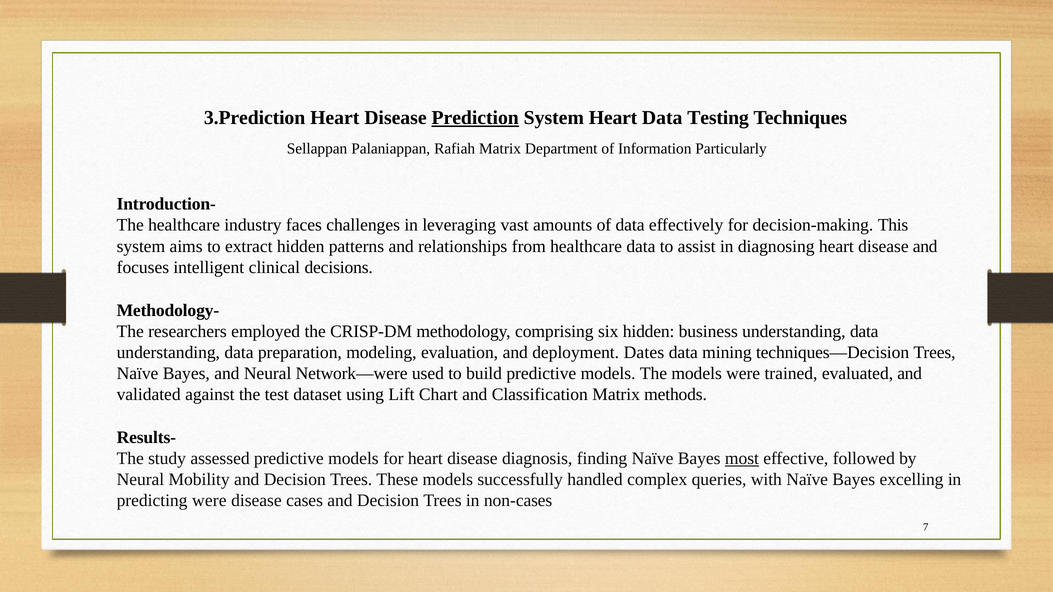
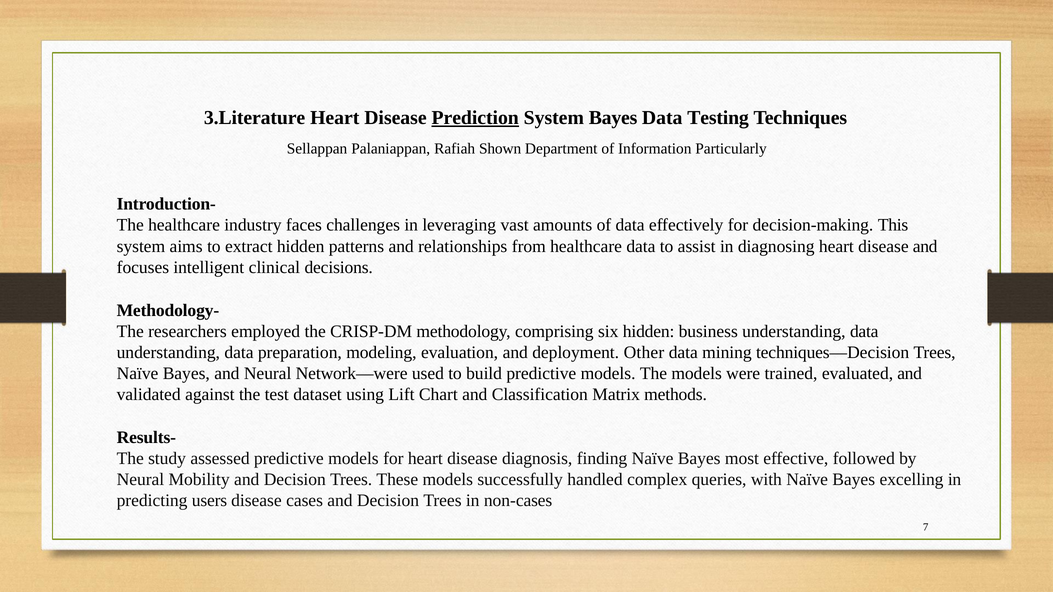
3.Prediction: 3.Prediction -> 3.Literature (255, 118)
System Heart: Heart -> Bayes (613, 118)
Rafiah Matrix: Matrix -> Shown (500, 149)
Dates: Dates -> Other (644, 352)
most underline: present -> none (742, 459)
predicting were: were -> users (210, 501)
